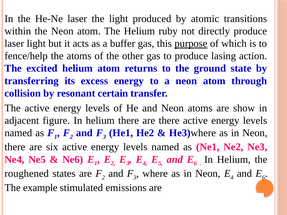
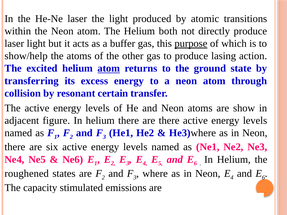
ruby: ruby -> both (168, 31)
fence/help: fence/help -> show/help (26, 56)
atom underline: none -> present (109, 68)
example: example -> capacity (40, 188)
